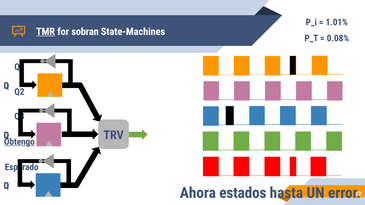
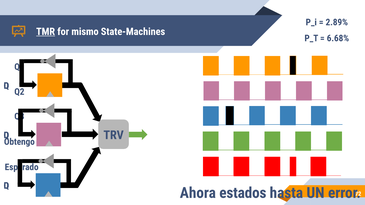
1.01%: 1.01% -> 2.89% (337, 22)
sobran: sobran -> mismo (85, 32)
0.08%: 0.08% -> 6.68% (338, 38)
Obtengo underline: present -> none (19, 142)
